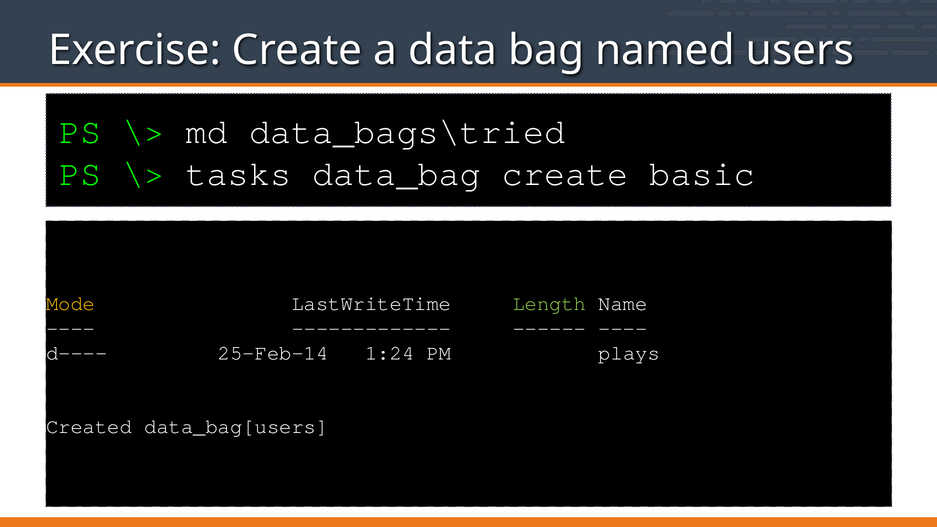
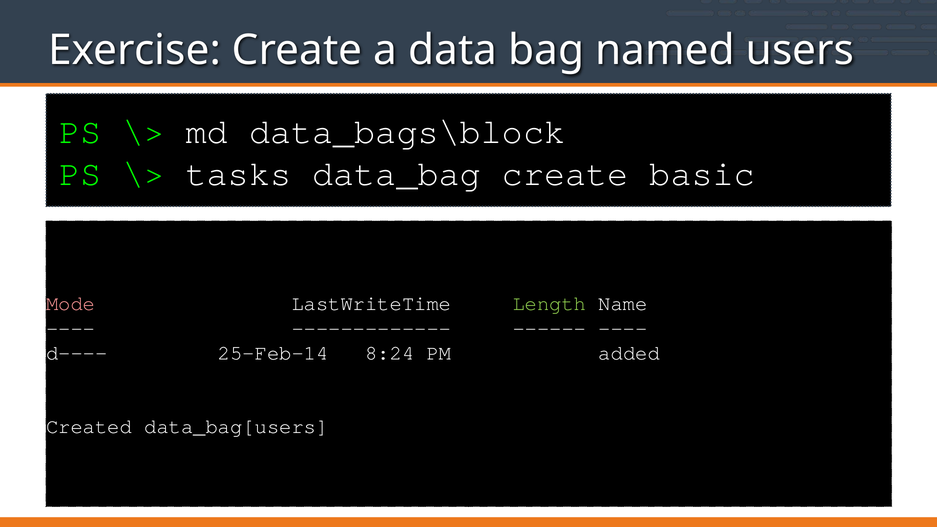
data_bags\tried: data_bags\tried -> data_bags\block (407, 131)
Mode colour: yellow -> pink (71, 304)
1:24: 1:24 -> 8:24 (390, 353)
plays: plays -> added (629, 353)
